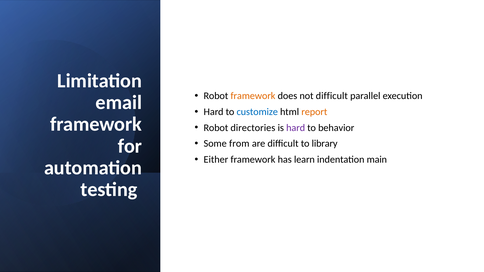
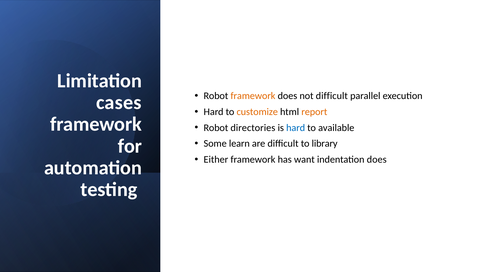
email: email -> cases (119, 103)
customize colour: blue -> orange (257, 112)
hard colour: purple -> blue (296, 128)
behavior: behavior -> available (336, 128)
from: from -> learn (239, 144)
learn: learn -> want (304, 160)
indentation main: main -> does (377, 160)
